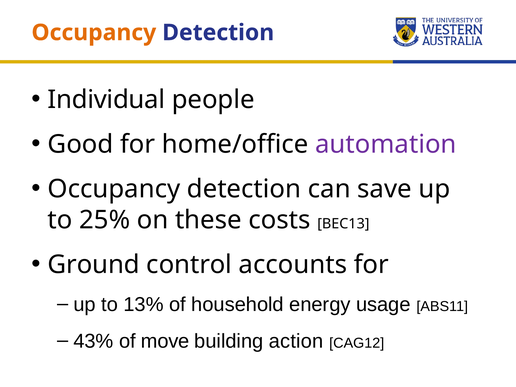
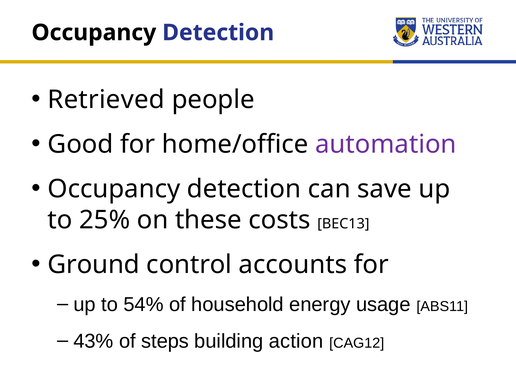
Occupancy colour: orange -> black (94, 33)
Individual: Individual -> Retrieved (106, 100)
13%: 13% -> 54% (143, 304)
move: move -> steps (165, 341)
